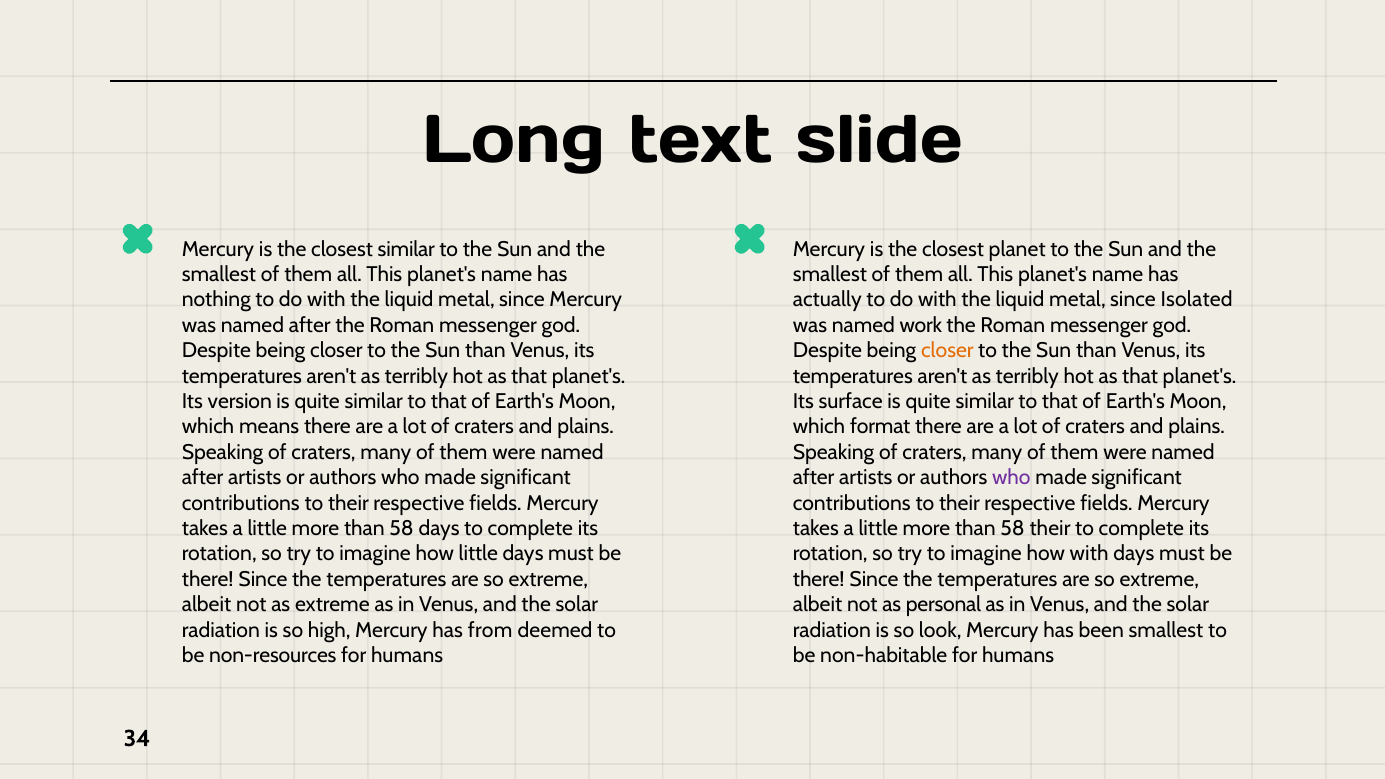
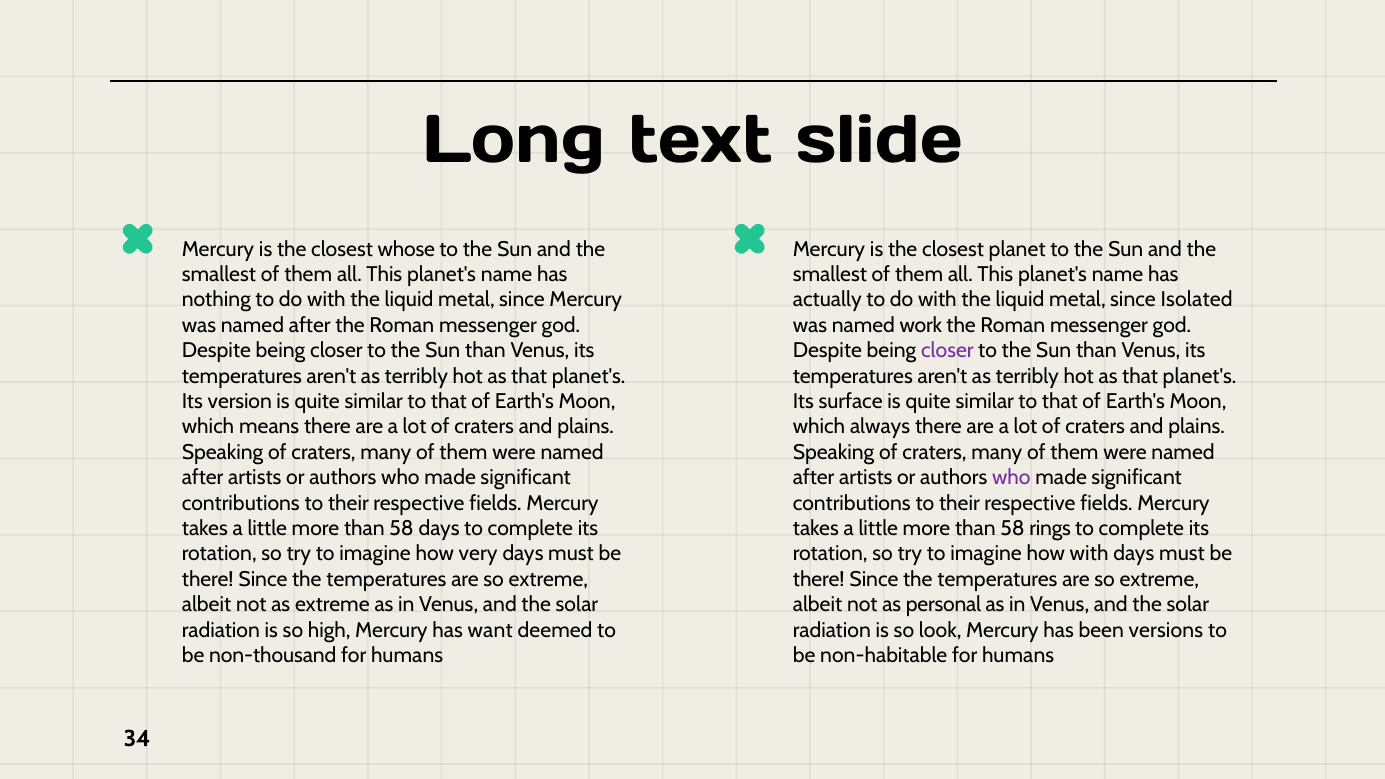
closest similar: similar -> whose (406, 249)
closer colour: orange -> purple (947, 351)
format: format -> always (880, 427)
58 their: their -> rings (1050, 529)
how little: little -> very (478, 554)
from: from -> want (490, 630)
been smallest: smallest -> versions (1166, 630)
non-resources: non-resources -> non-thousand (273, 656)
